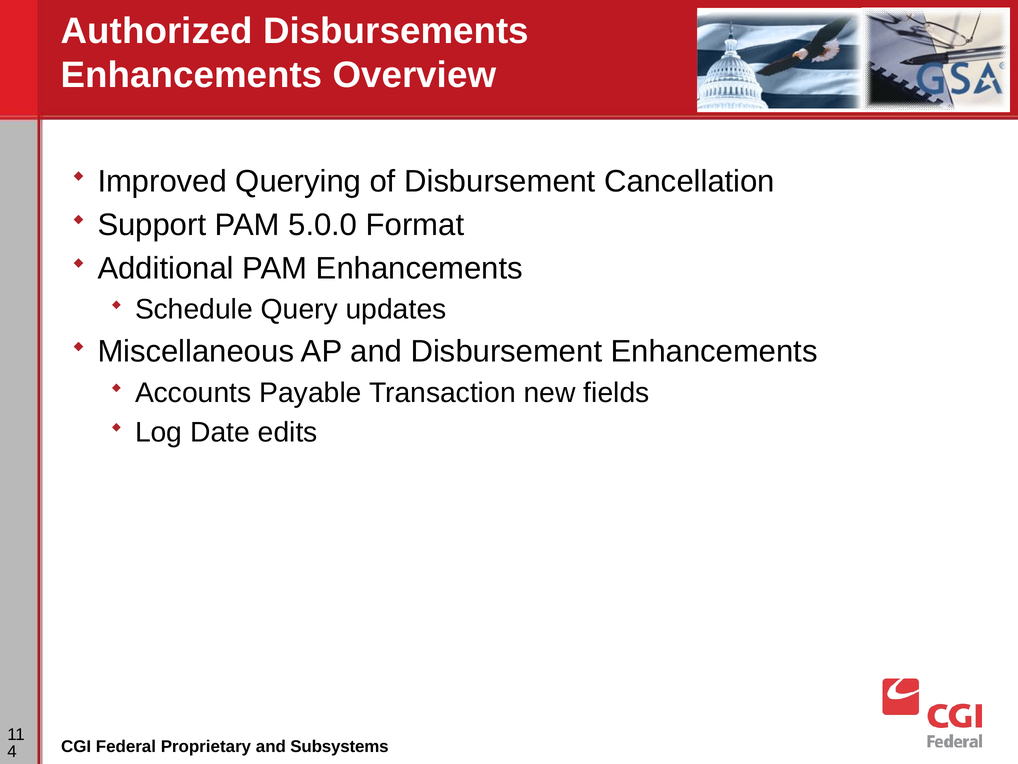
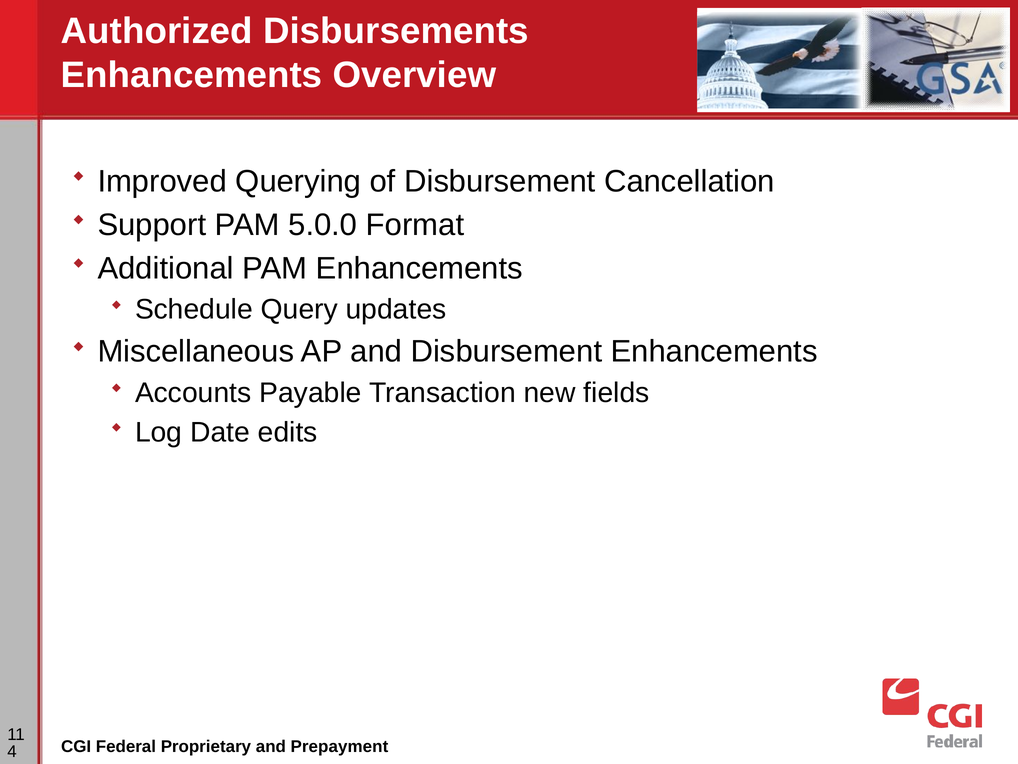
Subsystems: Subsystems -> Prepayment (339, 746)
